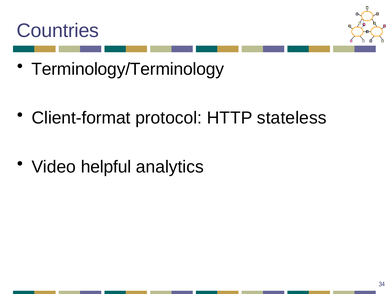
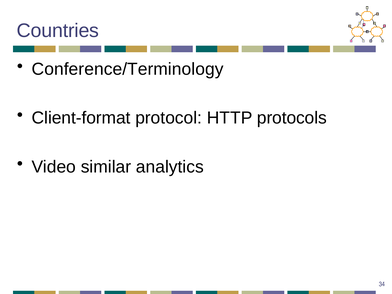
Terminology/Terminology: Terminology/Terminology -> Conference/Terminology (128, 69)
stateless: stateless -> protocols (292, 118)
helpful: helpful -> similar (106, 167)
